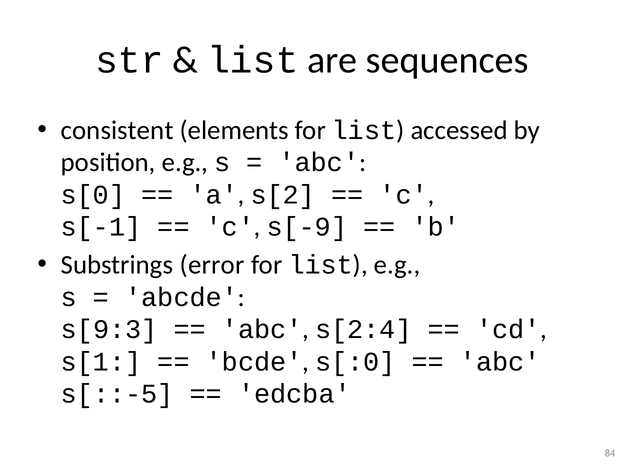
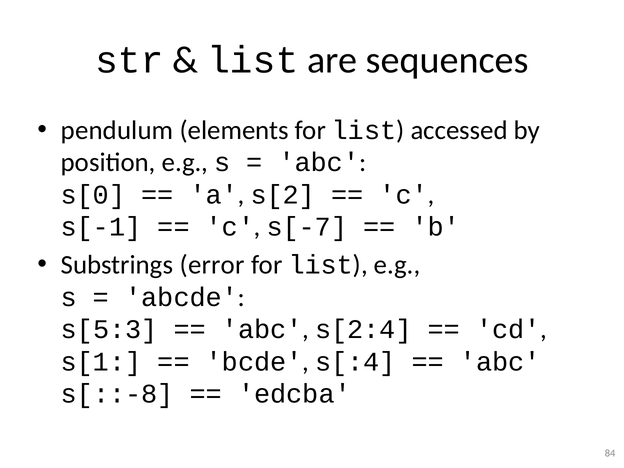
consistent: consistent -> pendulum (117, 130)
s[-9: s[-9 -> s[-7 (307, 227)
s[9:3: s[9:3 -> s[5:3 (109, 329)
s[:0: s[:0 -> s[:4 (355, 362)
s[::-5: s[::-5 -> s[::-8 (117, 394)
